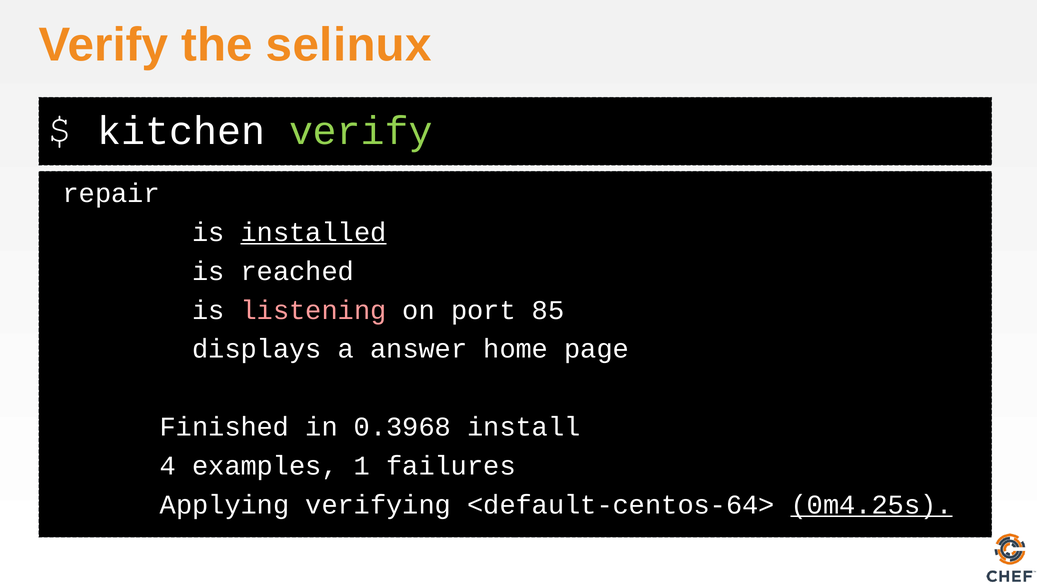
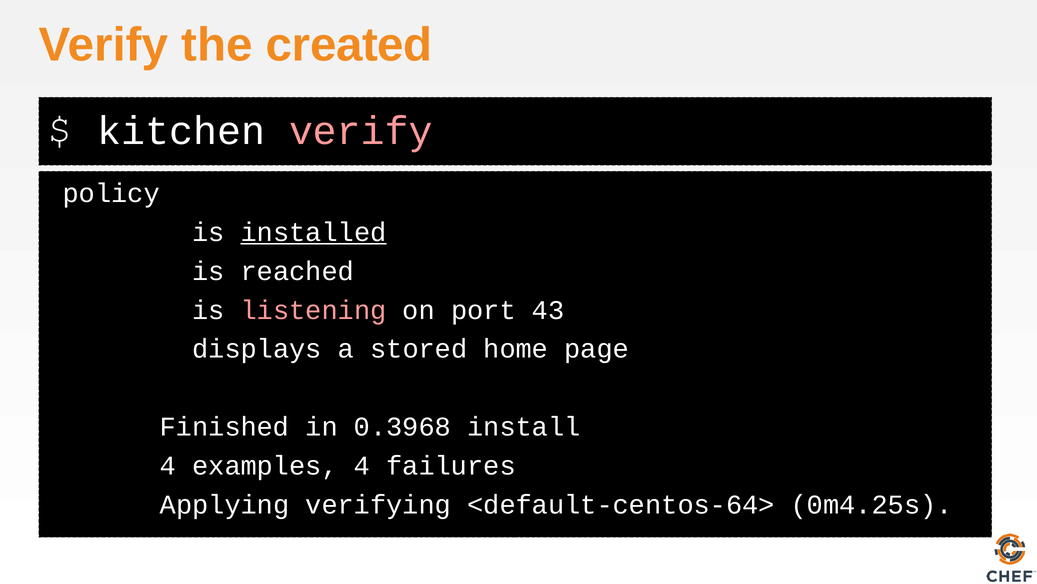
selinux: selinux -> created (349, 45)
verify colour: light green -> pink (361, 131)
repair: repair -> policy (111, 193)
85: 85 -> 43 (548, 310)
answer: answer -> stored (419, 349)
examples 1: 1 -> 4 (362, 465)
0m4.25s underline: present -> none (872, 504)
